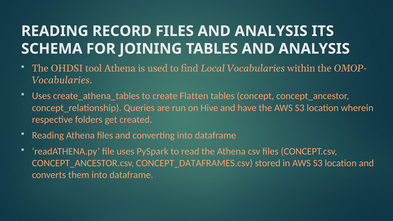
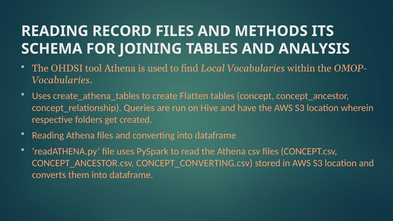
FILES AND ANALYSIS: ANALYSIS -> METHODS (271, 31)
CONCEPT_DATAFRAMES.csv: CONCEPT_DATAFRAMES.csv -> CONCEPT_CONVERTING.csv (194, 163)
